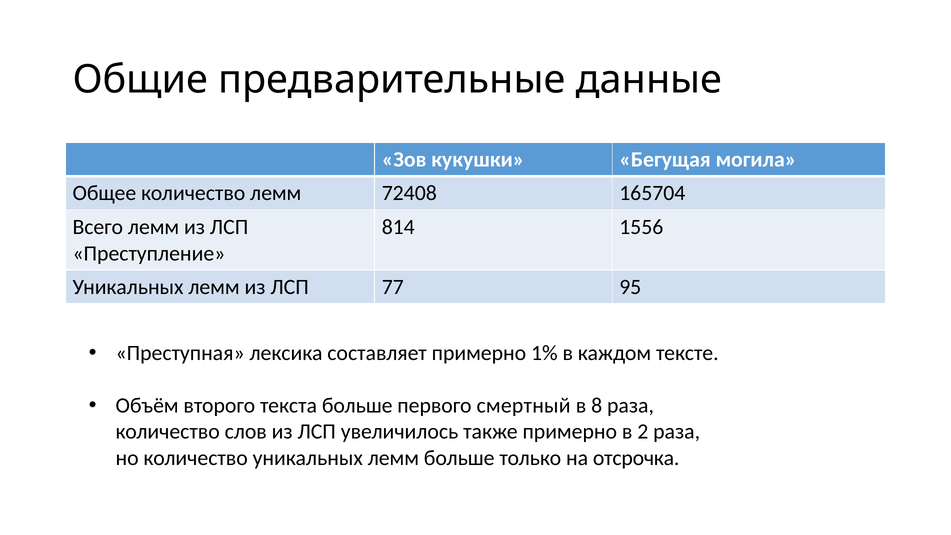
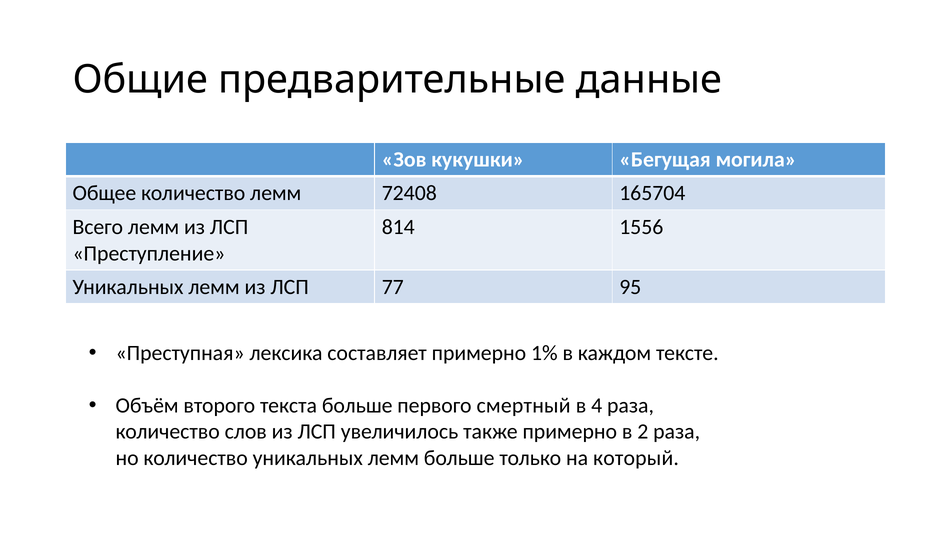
8: 8 -> 4 (597, 406)
отсрочка: отсрочка -> который (636, 458)
